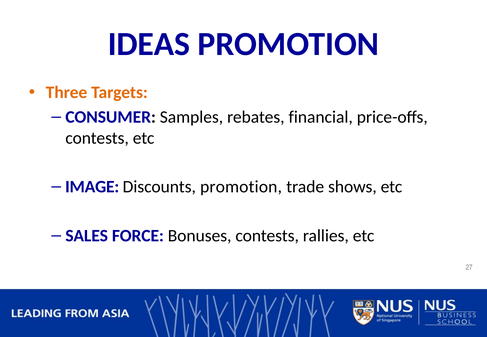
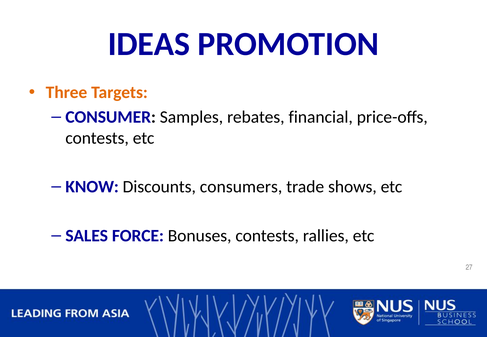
IMAGE: IMAGE -> KNOW (92, 187)
Discounts promotion: promotion -> consumers (241, 187)
